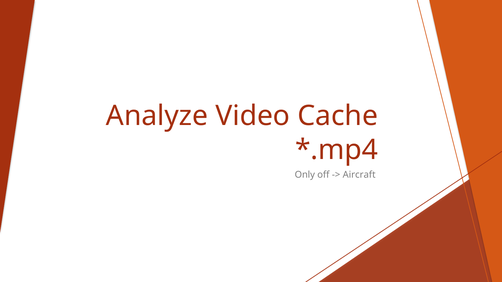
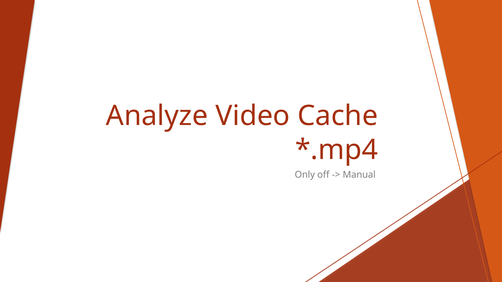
Aircraft: Aircraft -> Manual (359, 175)
